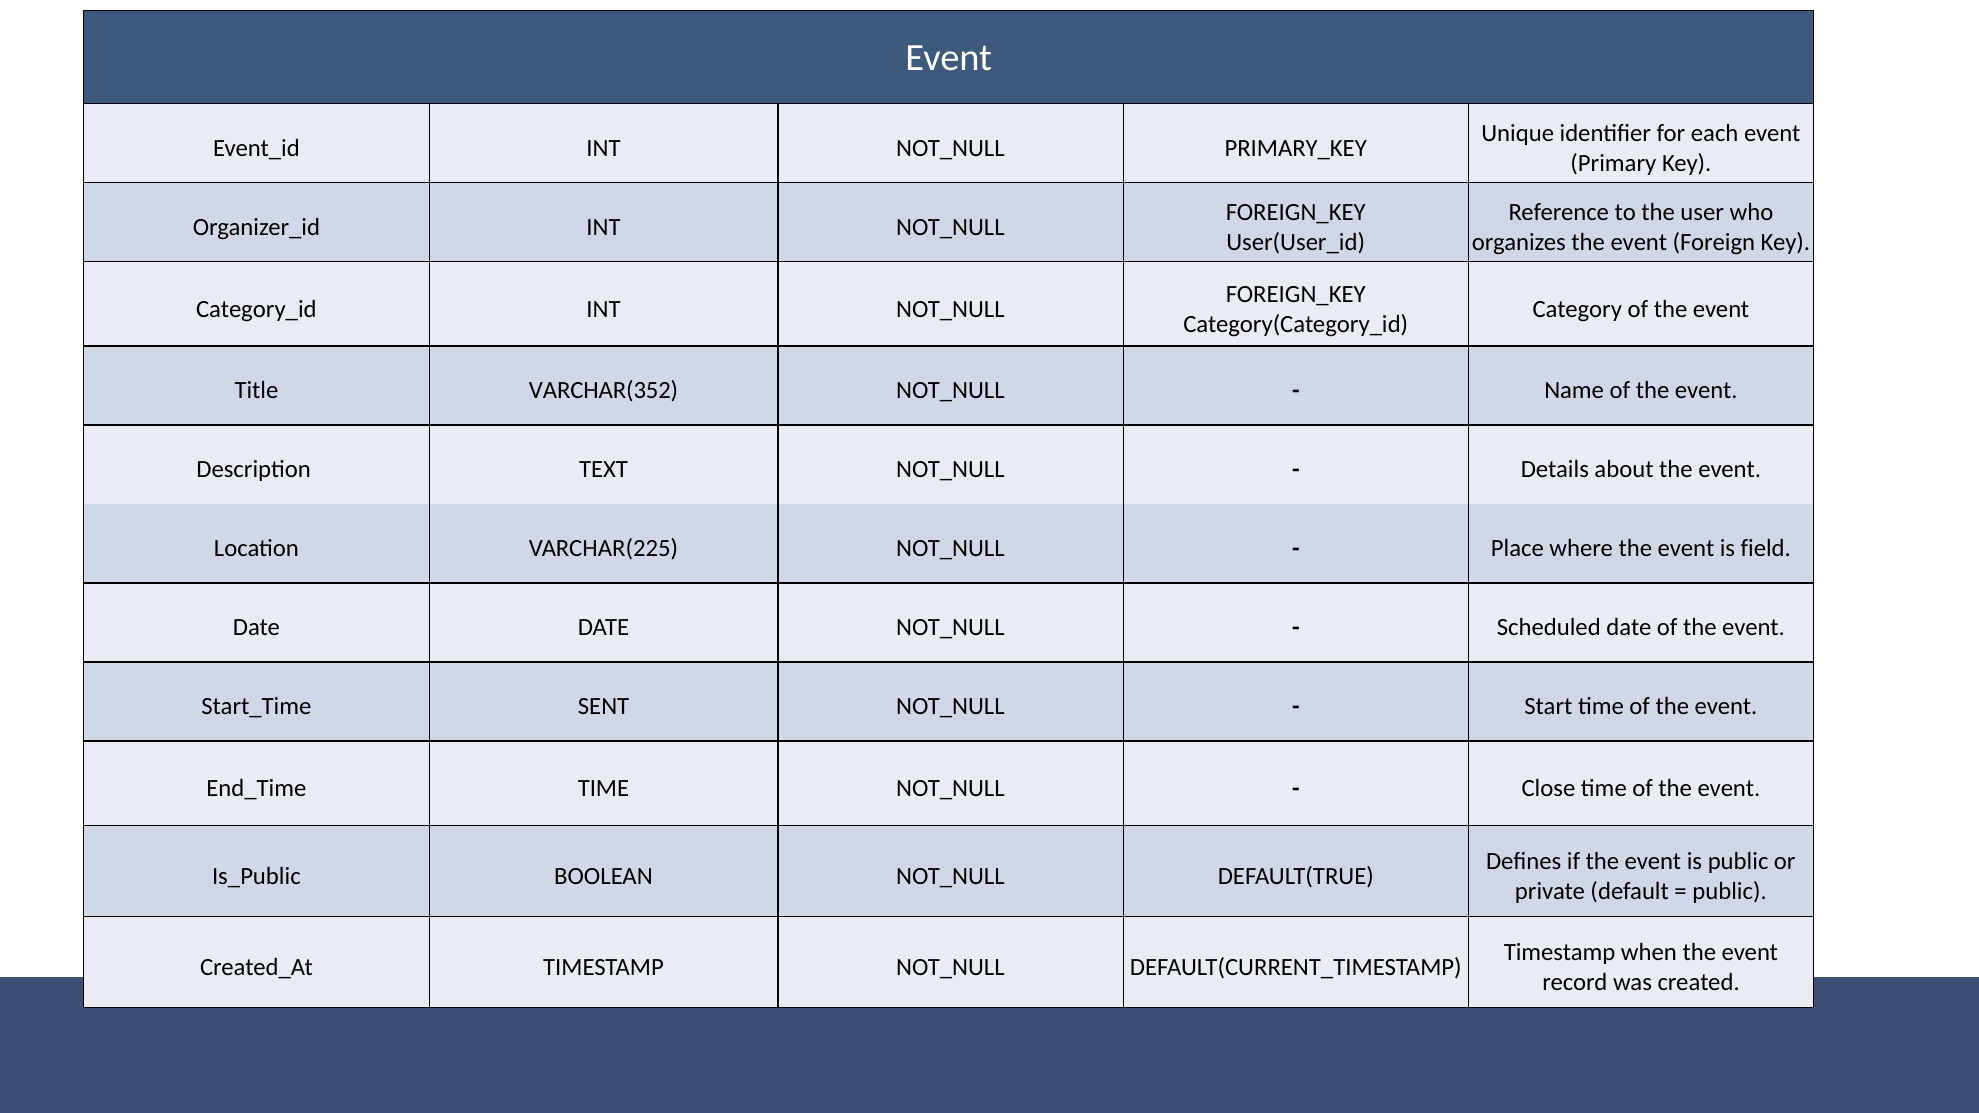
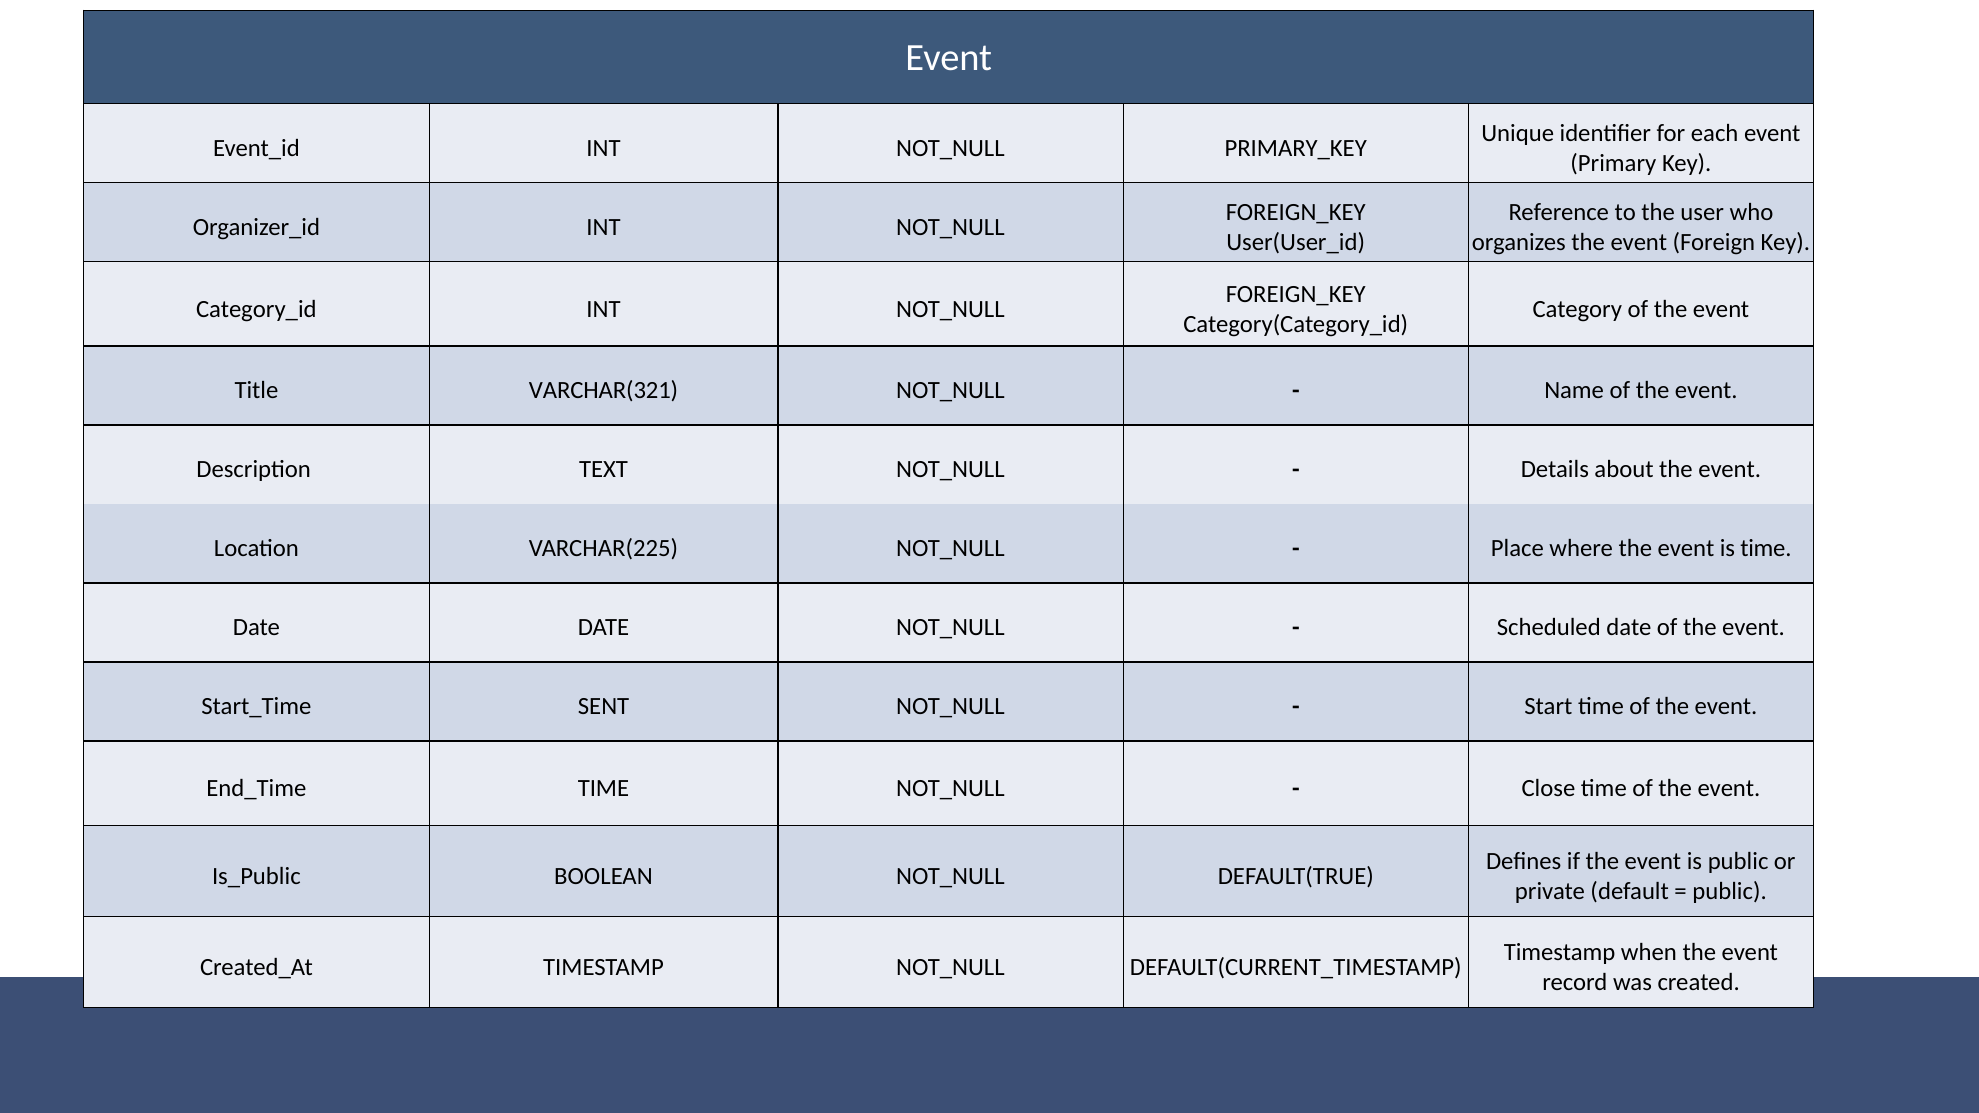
VARCHAR(352: VARCHAR(352 -> VARCHAR(321 (604, 391)
is field: field -> time (1766, 549)
